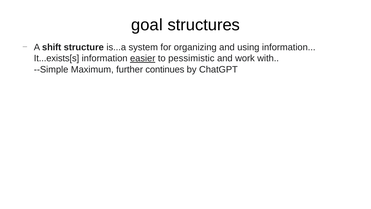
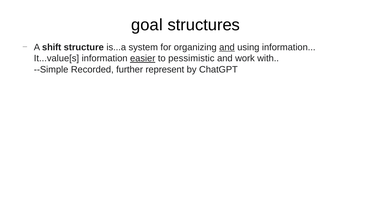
and underline: none -> present (227, 47)
It...exists[s: It...exists[s -> It...value[s (56, 58)
Maximum: Maximum -> Recorded (92, 69)
continues: continues -> represent (165, 69)
